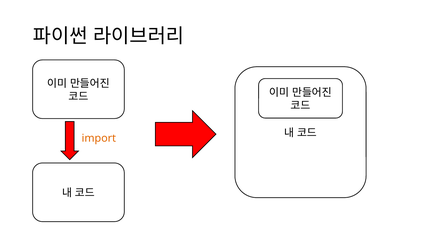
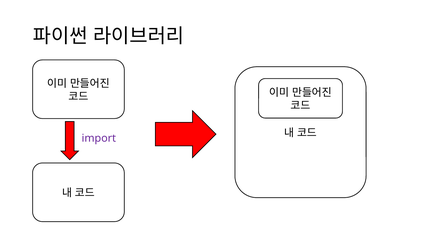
import colour: orange -> purple (99, 138)
